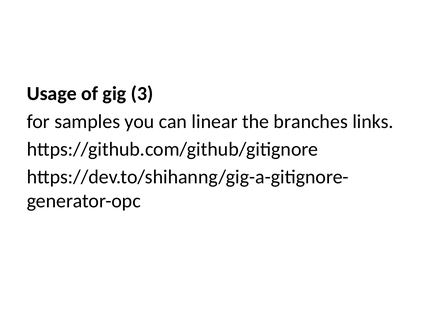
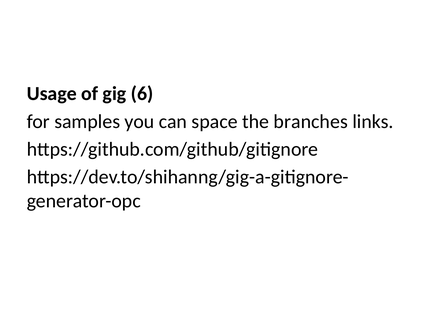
3: 3 -> 6 (142, 94)
linear: linear -> space (215, 122)
